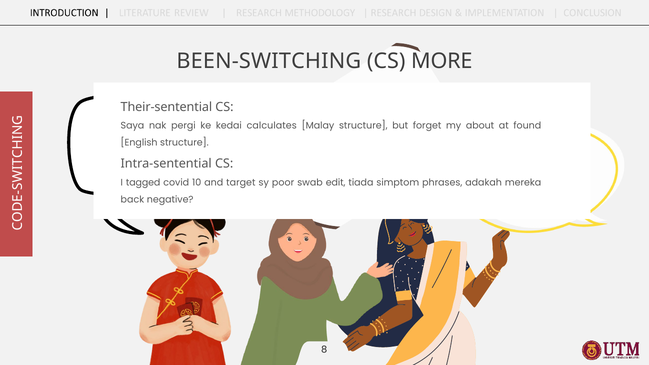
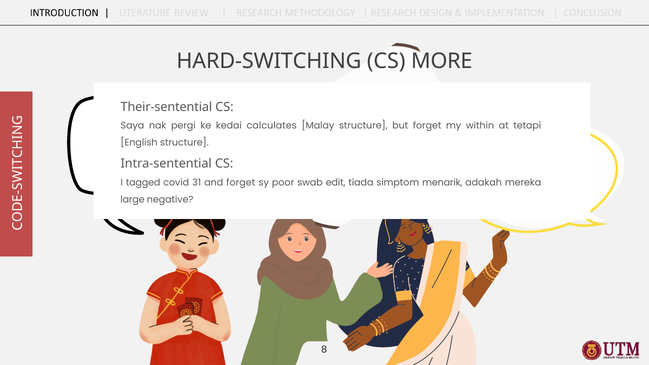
BEEN-SWITCHING: BEEN-SWITCHING -> HARD-SWITCHING (269, 61)
about: about -> within (480, 126)
found: found -> tetapi (527, 126)
10: 10 -> 31 (197, 183)
and target: target -> forget (241, 183)
phrases: phrases -> menarik (442, 183)
back: back -> large (133, 200)
